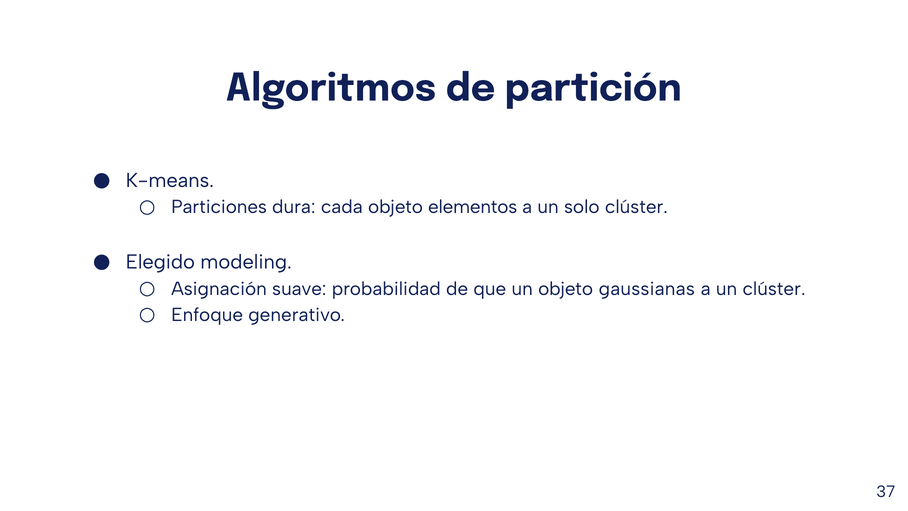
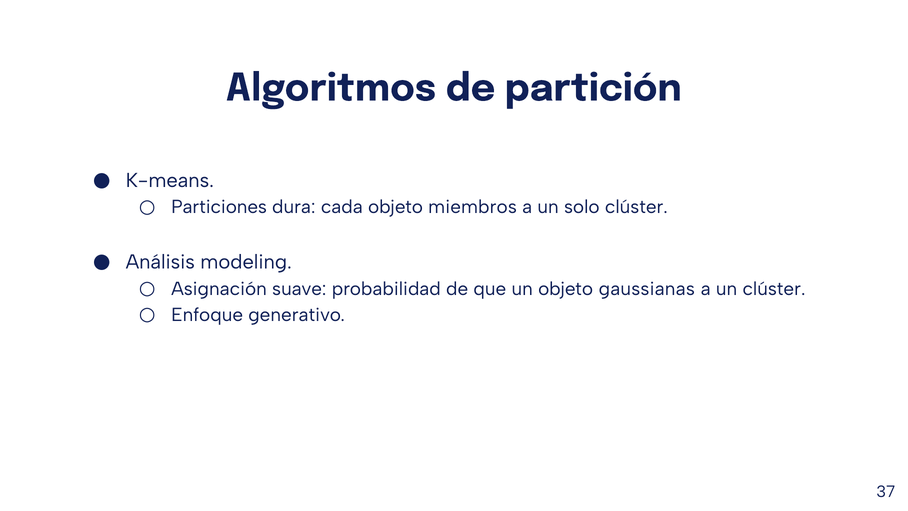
elementos: elementos -> miembros (473, 207)
Elegido: Elegido -> Análisis (160, 262)
